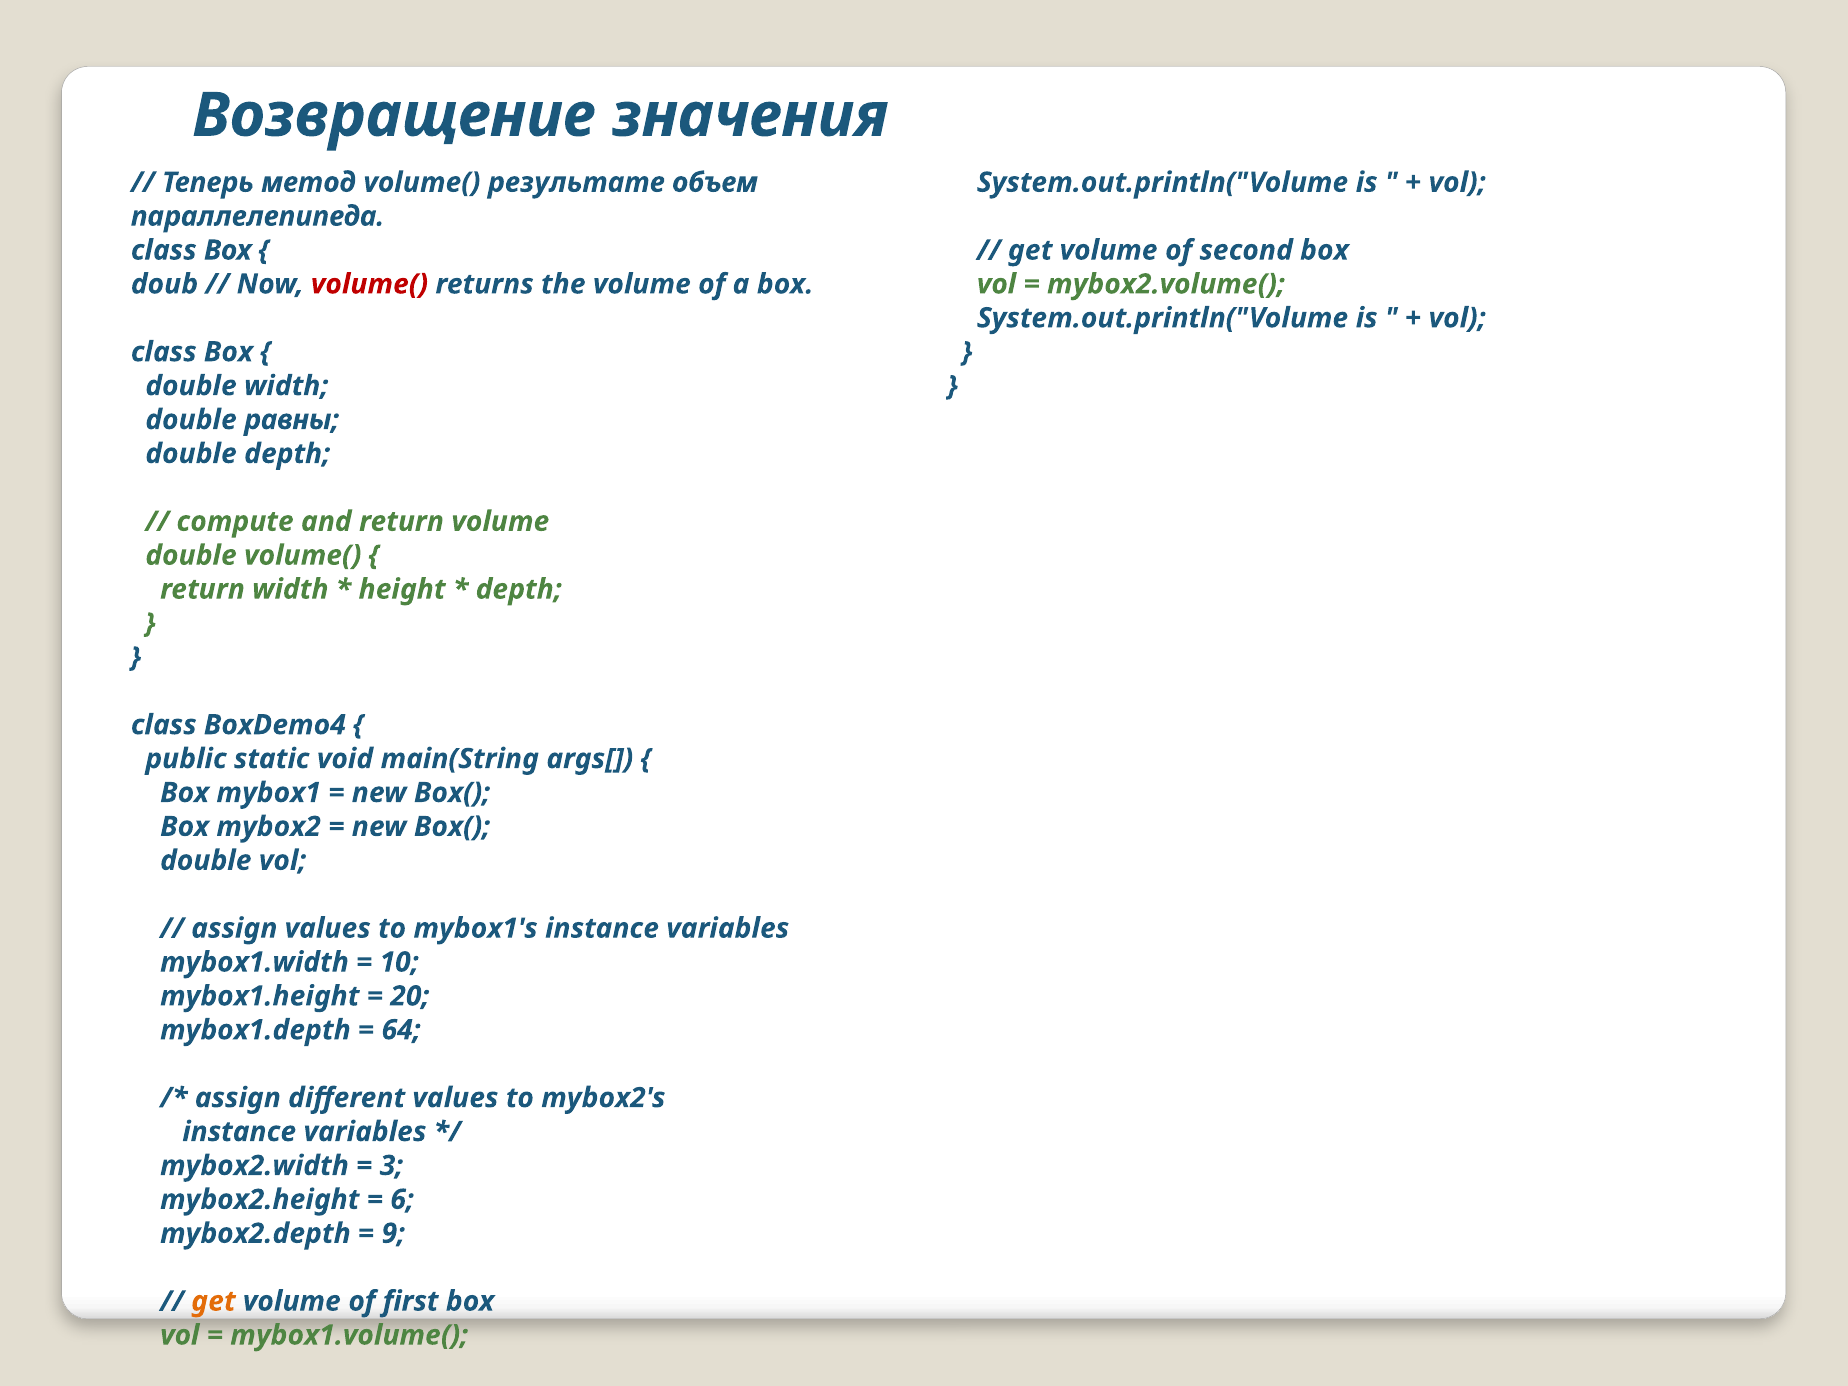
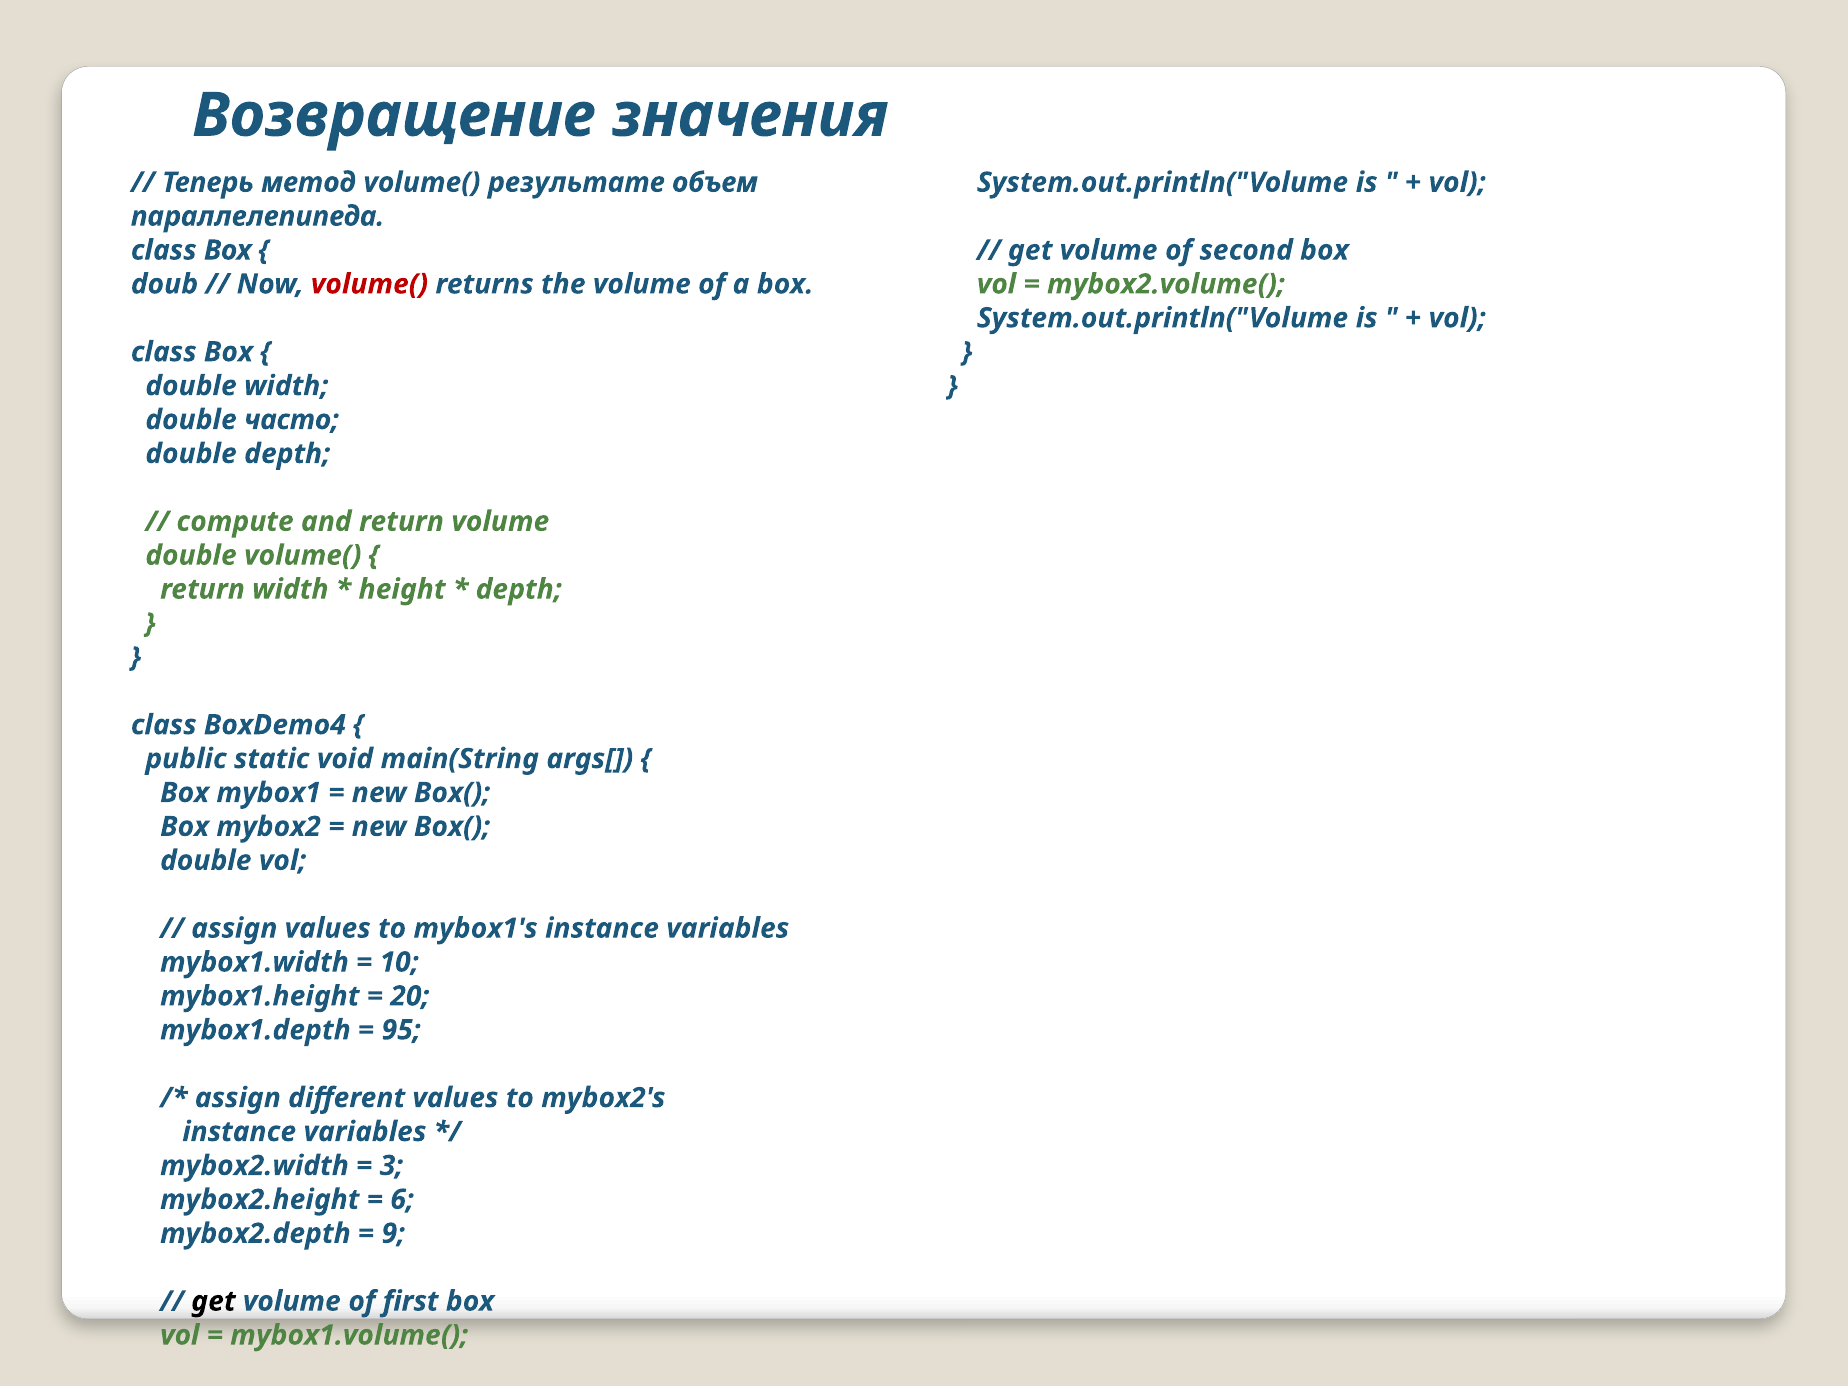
равны: равны -> часто (292, 420)
64: 64 -> 95 (401, 1030)
get colour: orange -> black (213, 1301)
